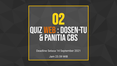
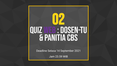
WEB colour: orange -> purple (50, 30)
